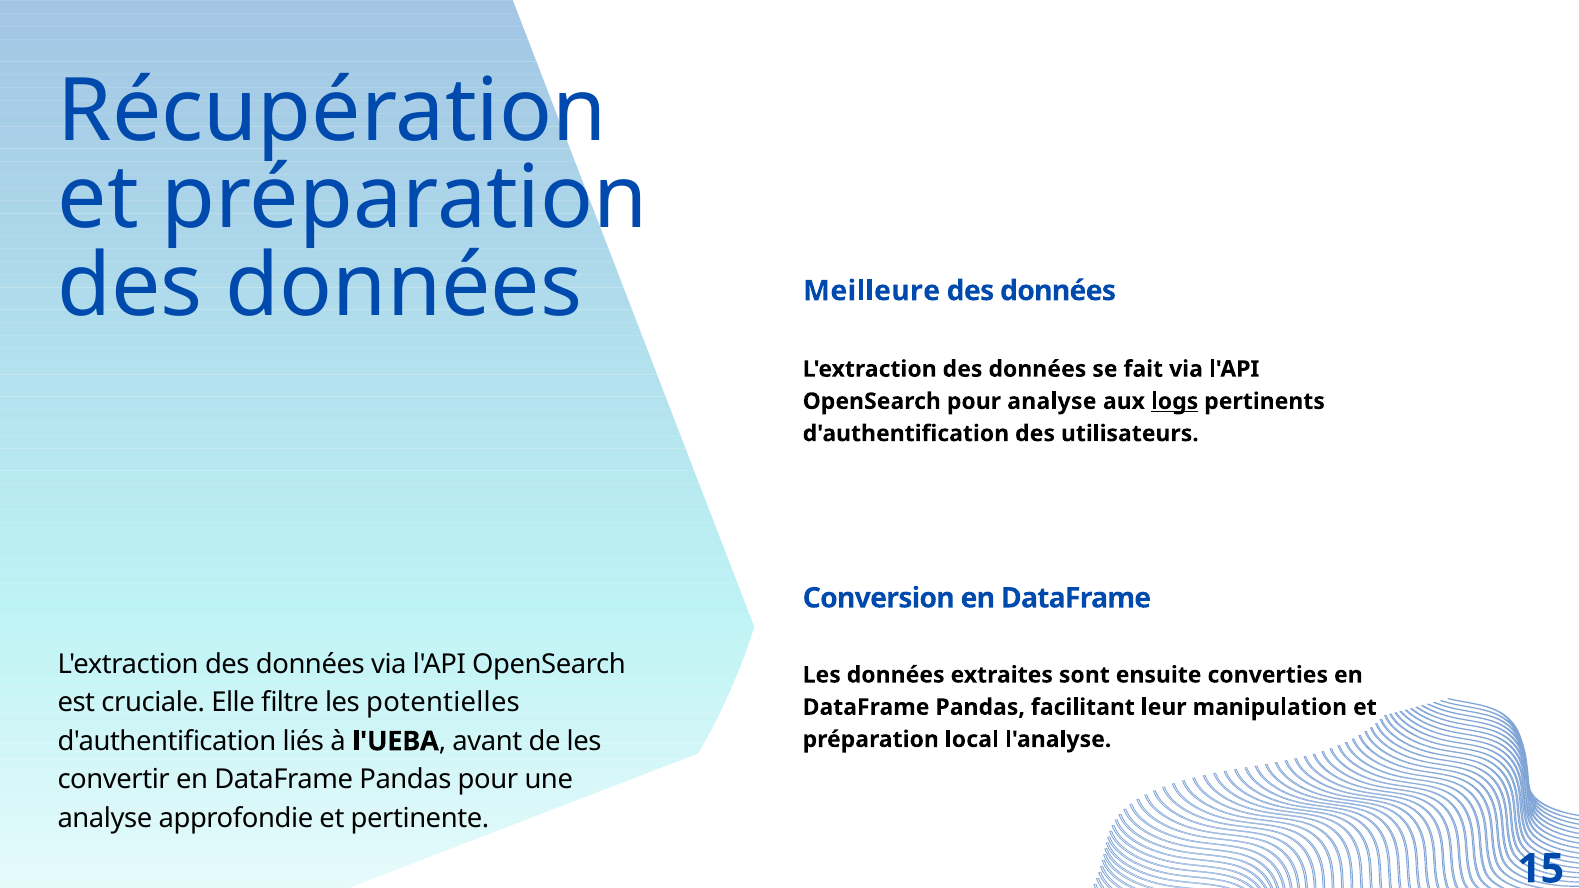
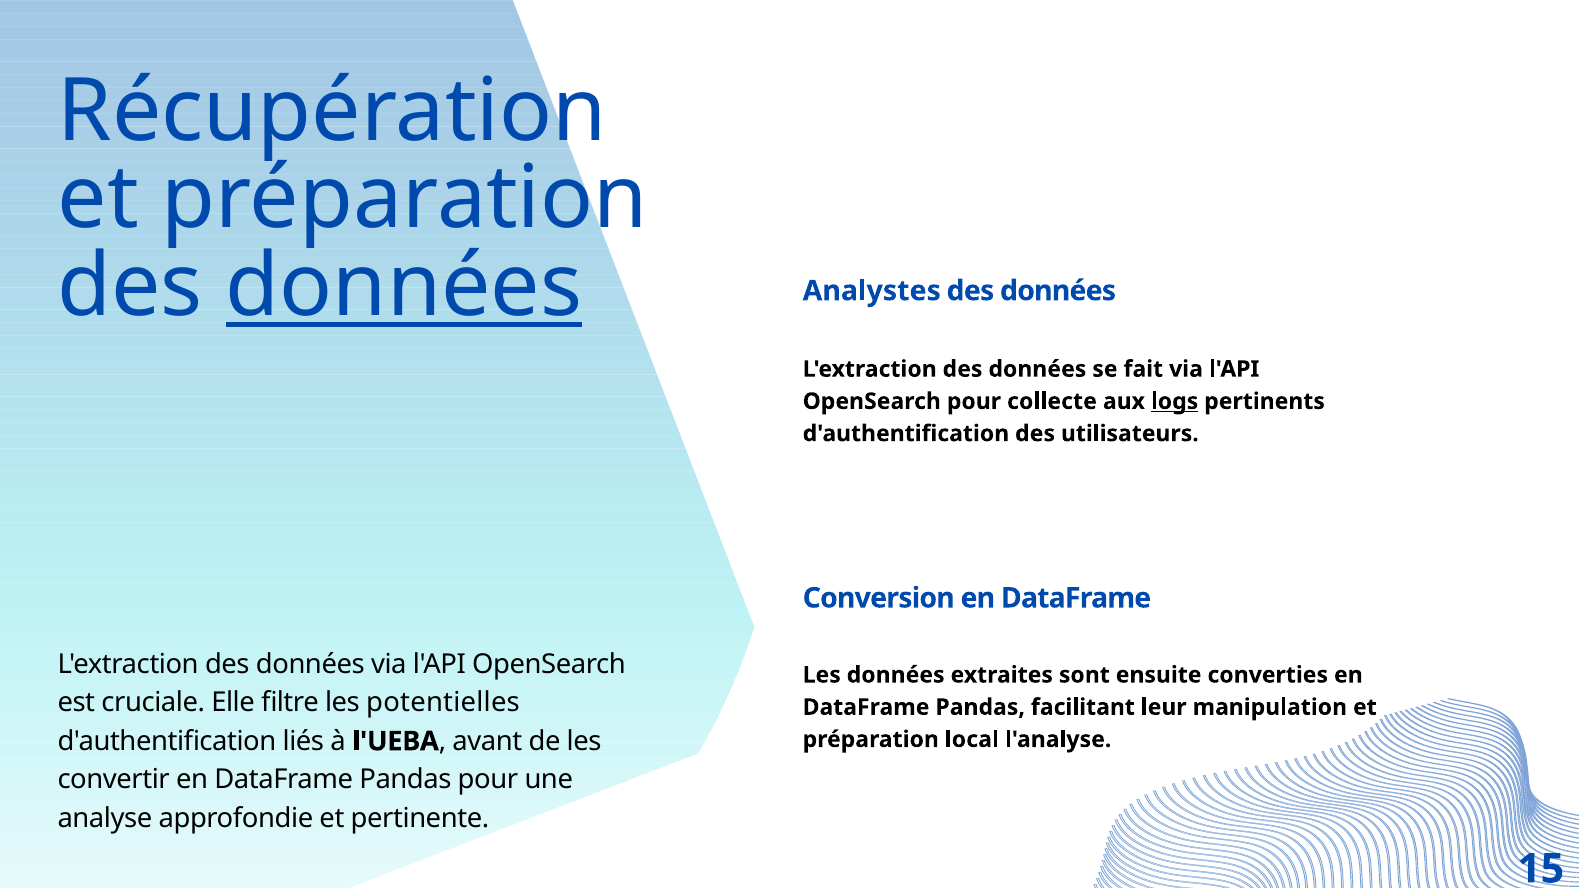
données underline: none -> present (404, 287)
Meilleure: Meilleure -> Analystes (872, 291)
pour analyse: analyse -> collecte (1052, 401)
